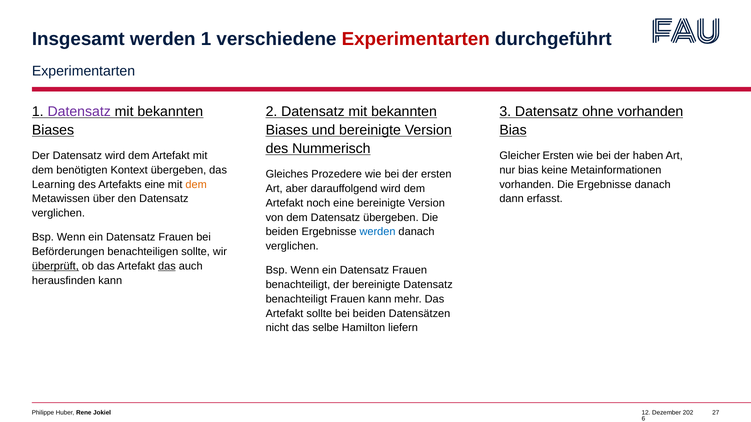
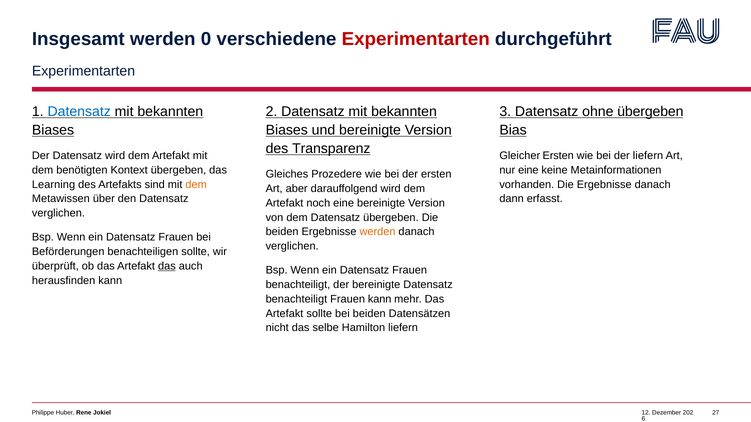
werden 1: 1 -> 0 (206, 39)
Datensatz colour: purple -> blue (79, 112)
ohne vorhanden: vorhanden -> übergeben (650, 112)
Nummerisch: Nummerisch -> Transparenz (331, 149)
der haben: haben -> liefern (648, 156)
nur bias: bias -> eine (528, 170)
Artefakts eine: eine -> sind (155, 185)
werden colour: blue -> orange (377, 232)
überprüft underline: present -> none (55, 266)
